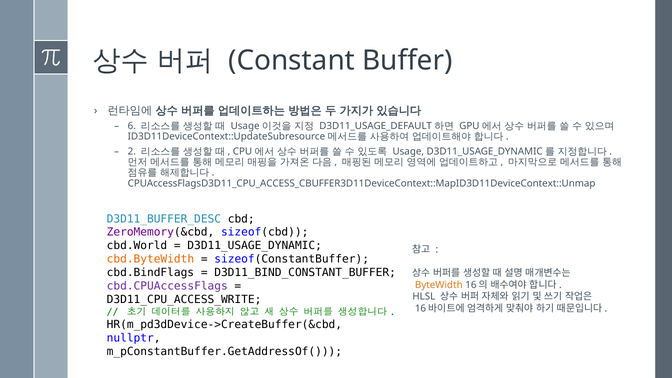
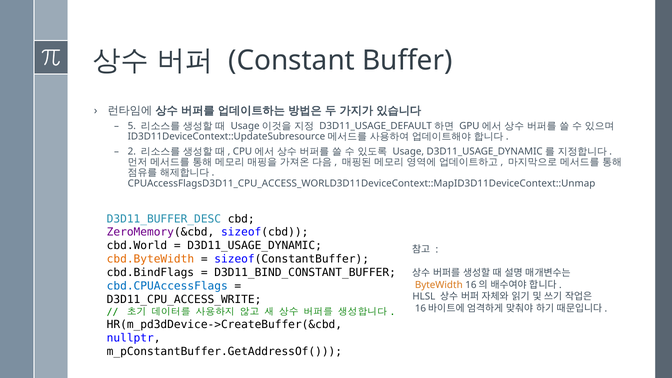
6: 6 -> 5 (132, 126)
CPUAccessFlagsD3D11_CPU_ACCESS_CBUFFER3D11DeviceContext::MapID3D11DeviceContext::Unmap: CPUAccessFlagsD3D11_CPU_ACCESS_CBUFFER3D11DeviceContext::MapID3D11DeviceContext::Unmap -> CPUAccessFlagsD3D11_CPU_ACCESS_WORLD3D11DeviceContext::MapID3D11DeviceContext::Unmap (362, 183)
cbd.CPUAccessFlags colour: purple -> blue (167, 286)
